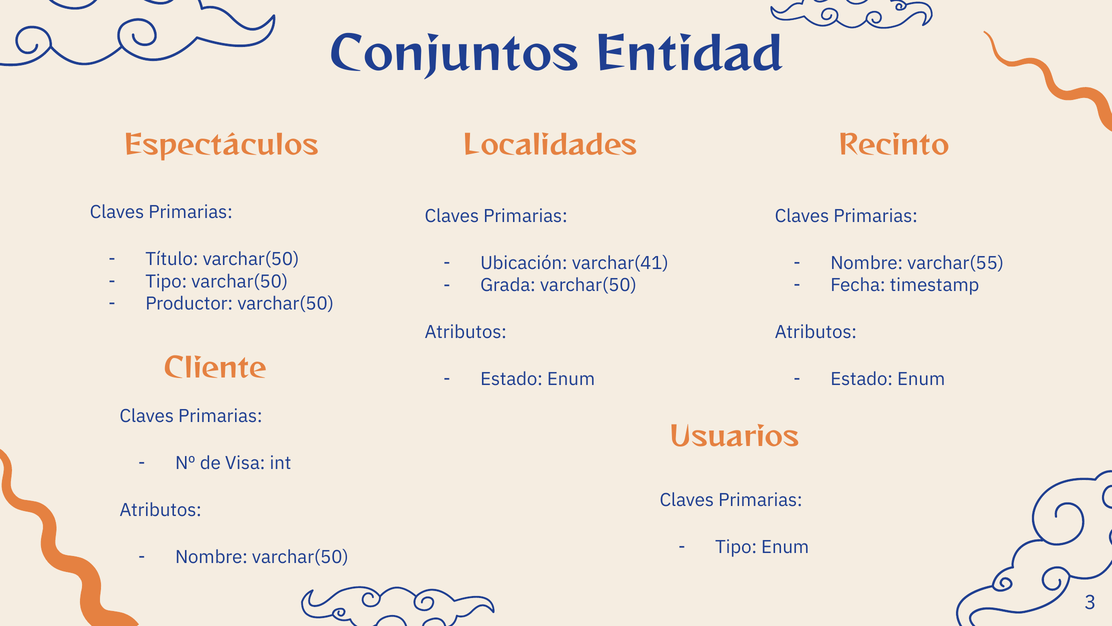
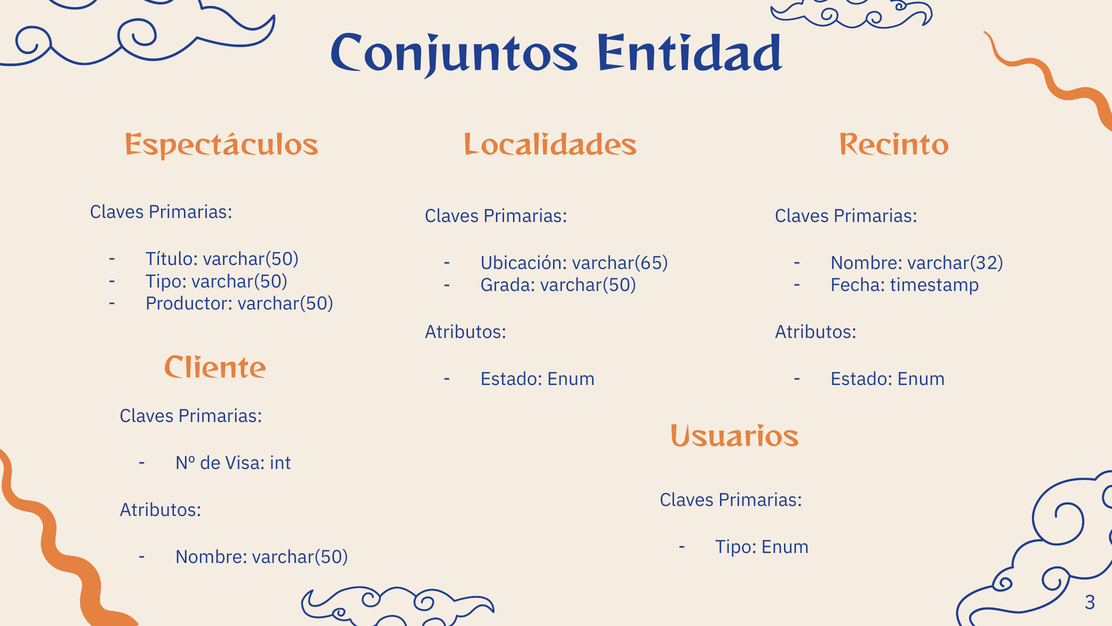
varchar(41: varchar(41 -> varchar(65 (620, 263)
varchar(55: varchar(55 -> varchar(32 (956, 263)
